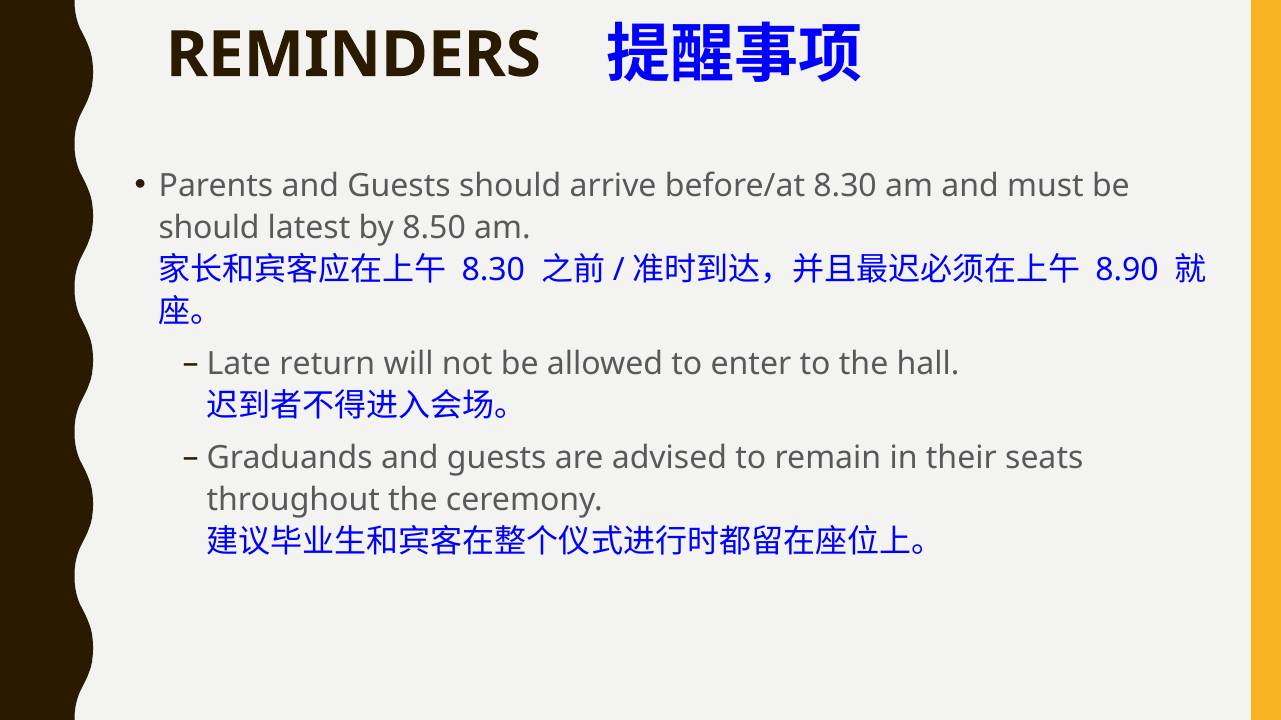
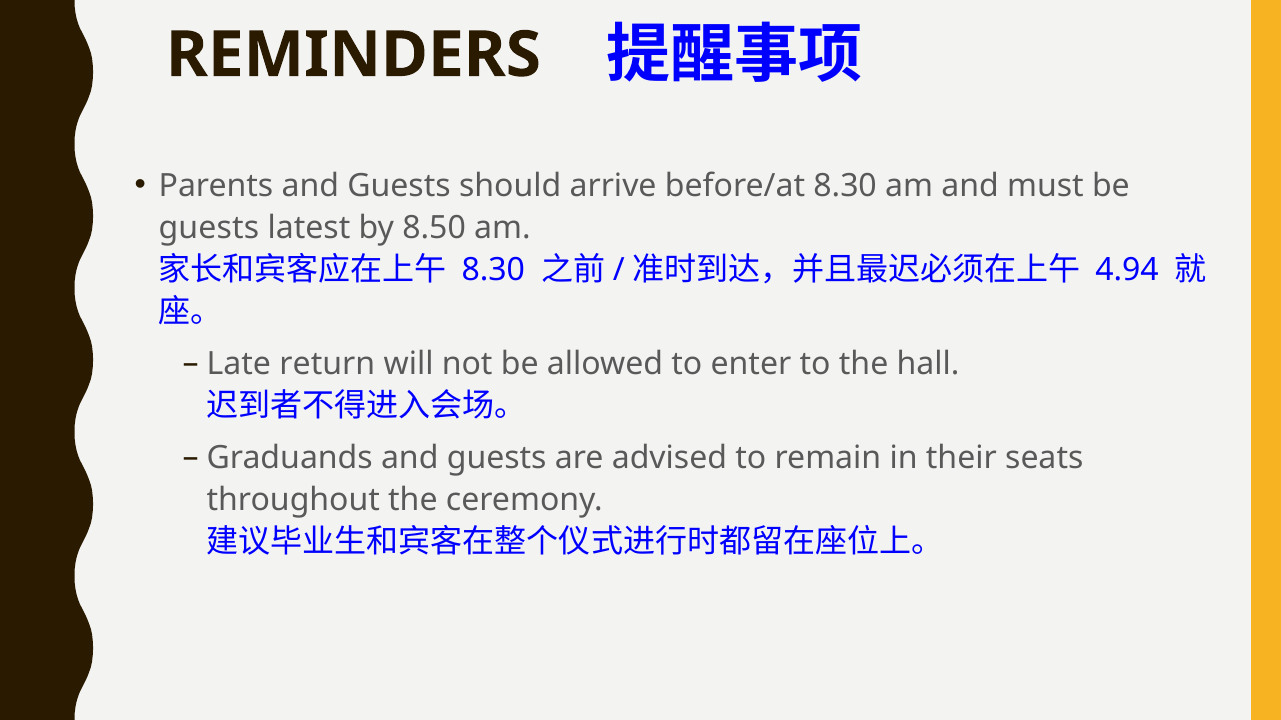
should: should -> guests (209, 228)
8.90: 8.90 -> 4.94 (1127, 270)
